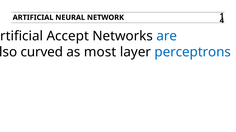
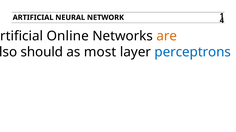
Accept: Accept -> Online (68, 36)
are colour: blue -> orange (167, 36)
curved: curved -> should (42, 52)
